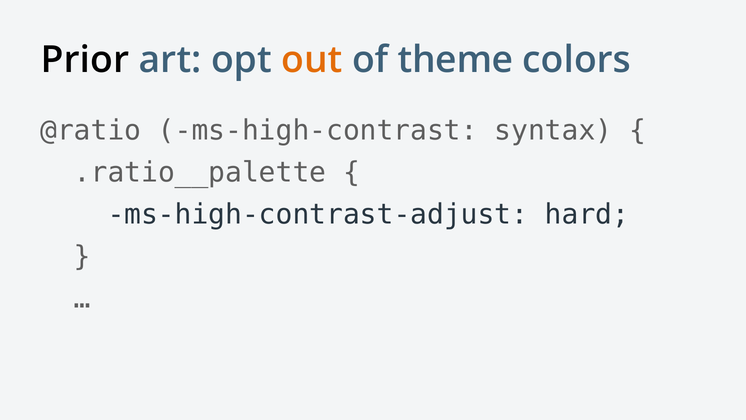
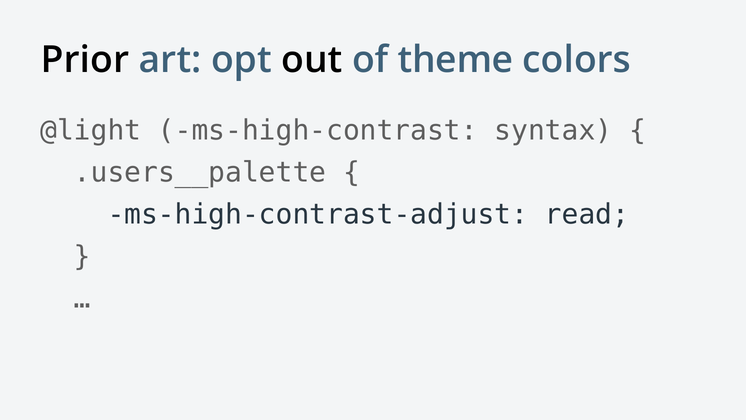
out colour: orange -> black (312, 60)
@ratio: @ratio -> @light (91, 130)
.ratio__palette: .ratio__palette -> .users__palette (200, 172)
hard: hard -> read (587, 214)
